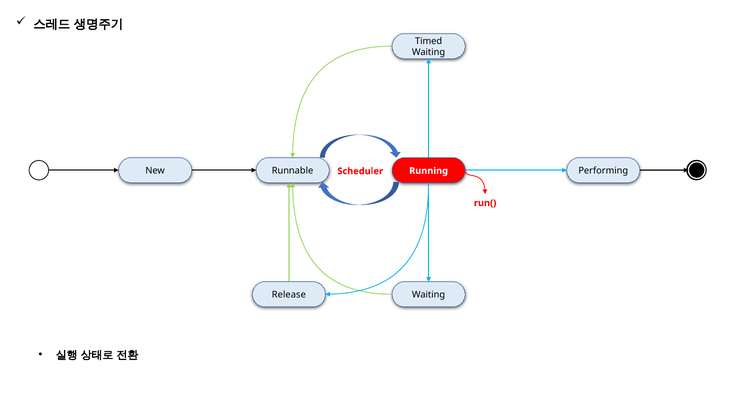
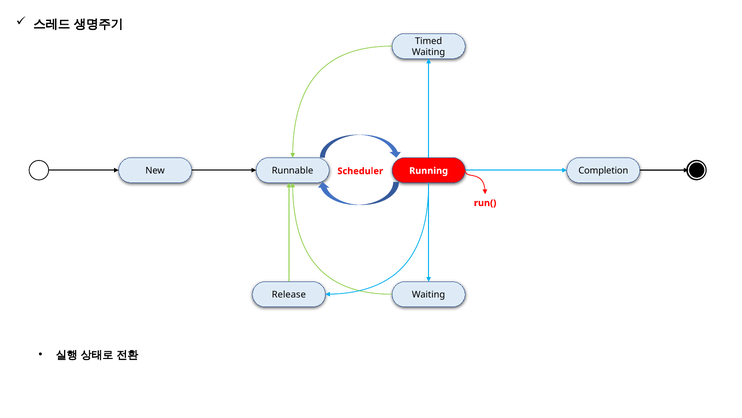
Performing: Performing -> Completion (603, 171)
